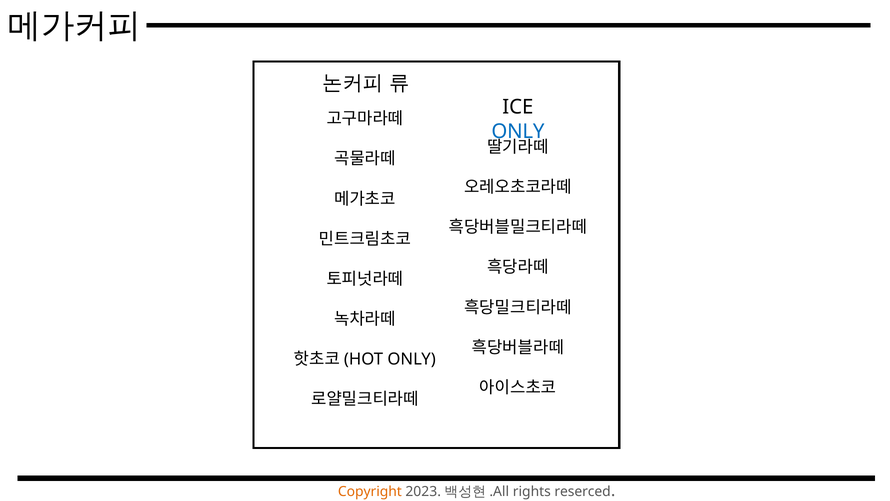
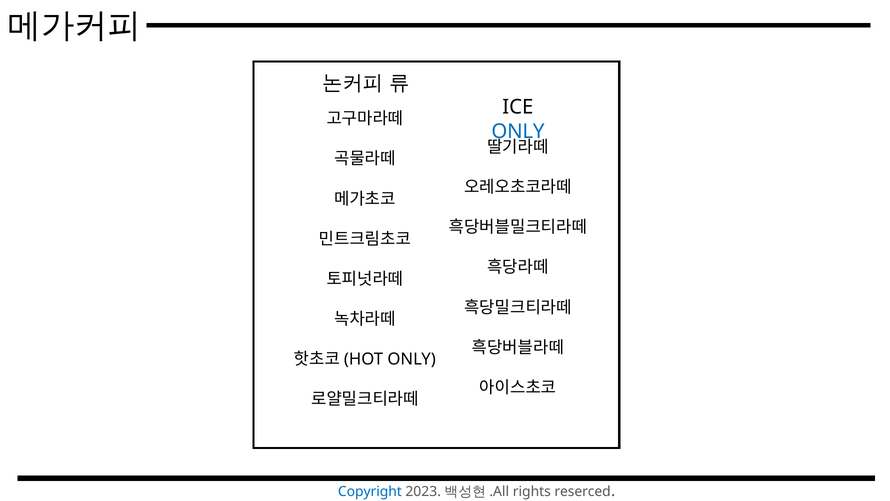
Copyright colour: orange -> blue (370, 491)
